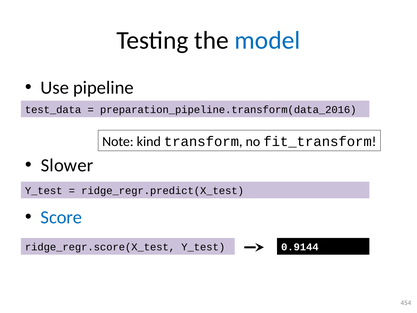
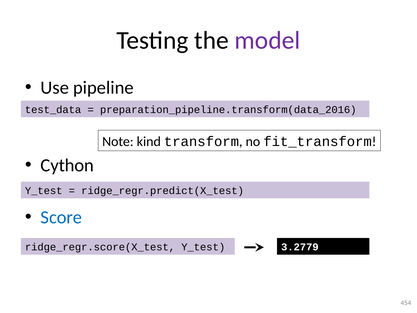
model colour: blue -> purple (267, 40)
Slower: Slower -> Cython (67, 165)
0.9144: 0.9144 -> 3.2779 (300, 247)
